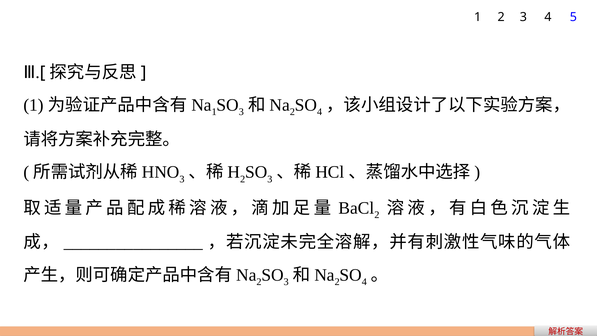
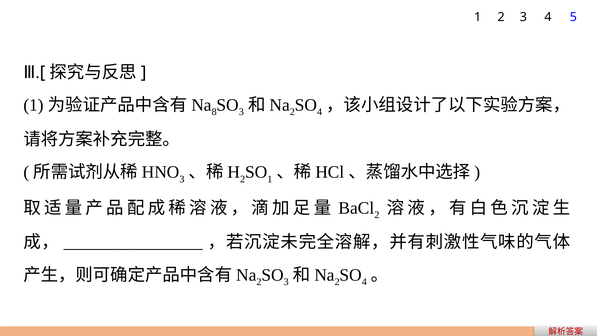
1: 1 -> 8 (214, 112)
3: 3 -> 1 (270, 179)
